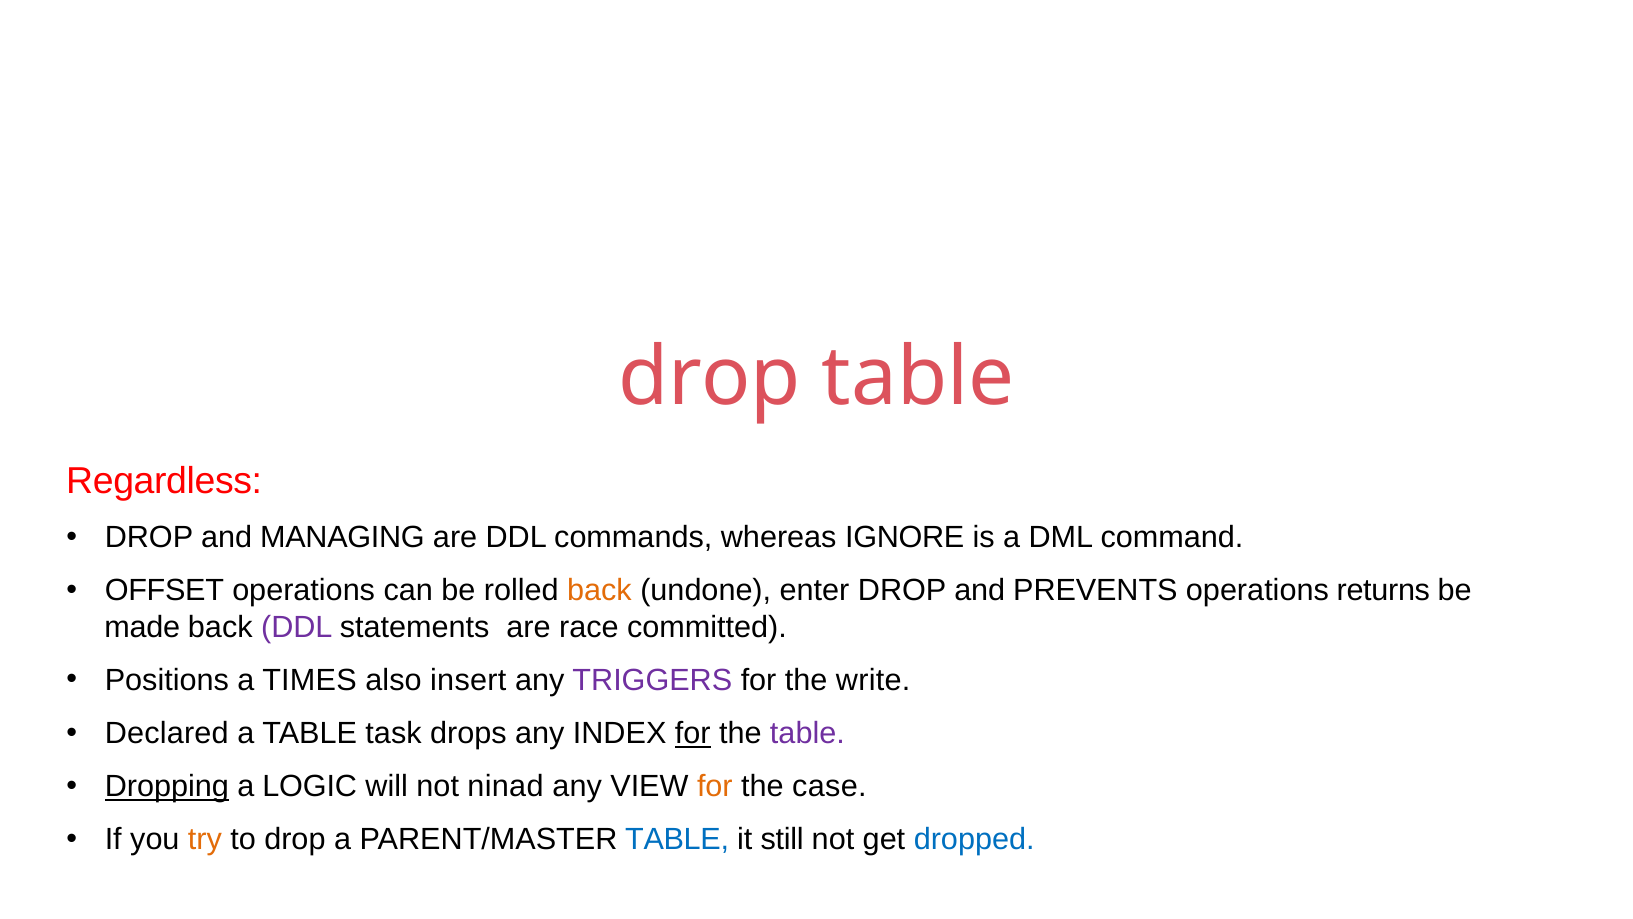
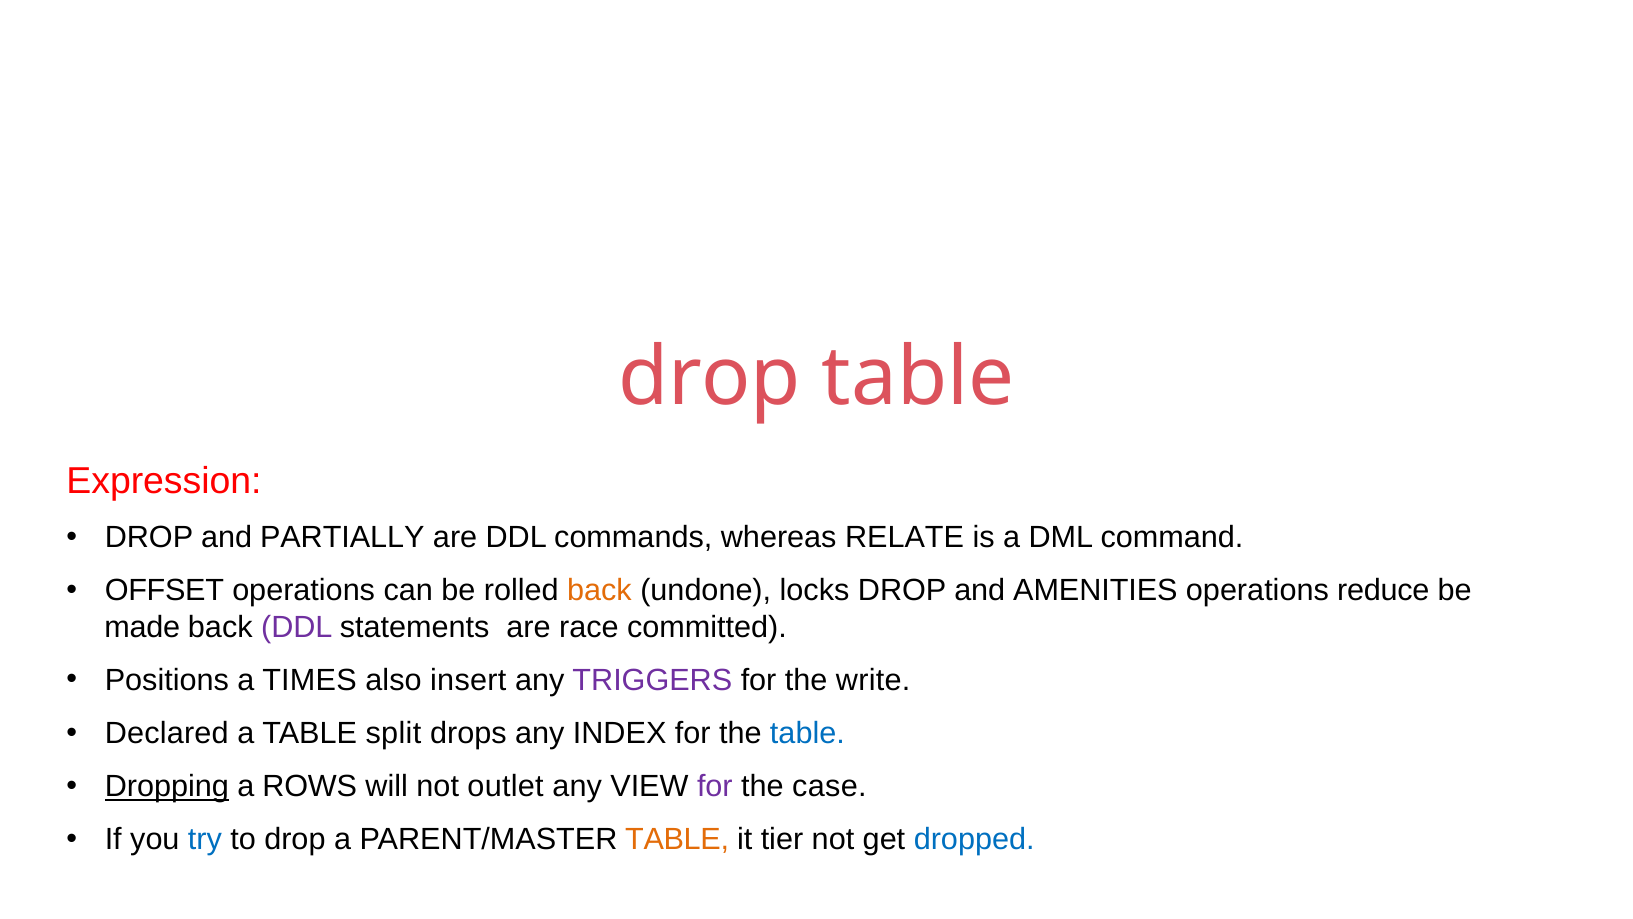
Regardless: Regardless -> Expression (164, 481)
MANAGING: MANAGING -> PARTIALLY (342, 537)
IGNORE: IGNORE -> RELATE (905, 537)
enter: enter -> locks (815, 590)
PREVENTS: PREVENTS -> AMENITIES (1095, 590)
returns: returns -> reduce (1383, 590)
task: task -> split (393, 733)
for underline: present -> none (693, 733)
table colour: purple -> blue (807, 733)
LOGIC: LOGIC -> ROWS (310, 786)
ninad: ninad -> outlet (506, 786)
for colour: orange -> purple (715, 786)
try colour: orange -> blue (205, 839)
TABLE colour: blue -> orange (677, 839)
still: still -> tier (782, 839)
